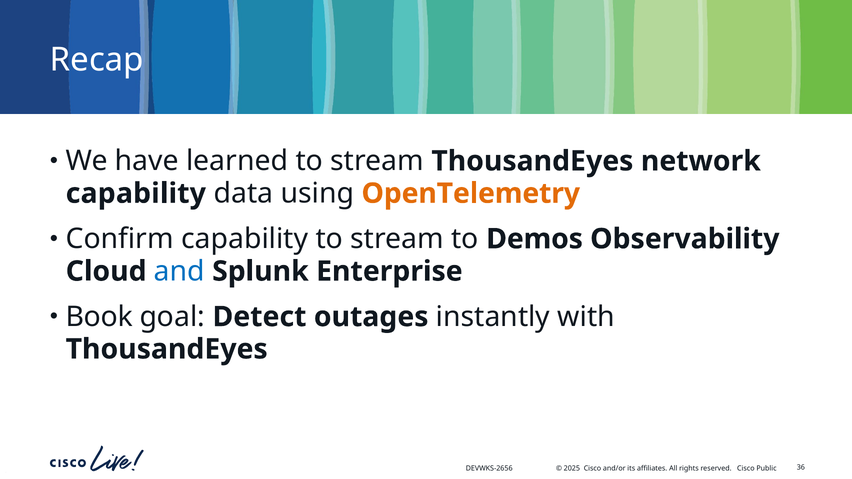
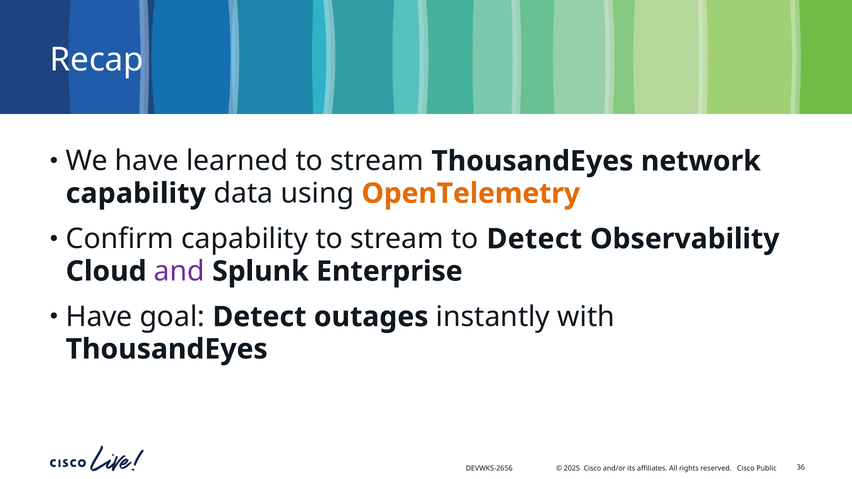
to Demos: Demos -> Detect (534, 239)
and colour: blue -> purple (179, 271)
Book: Book -> Have (99, 317)
